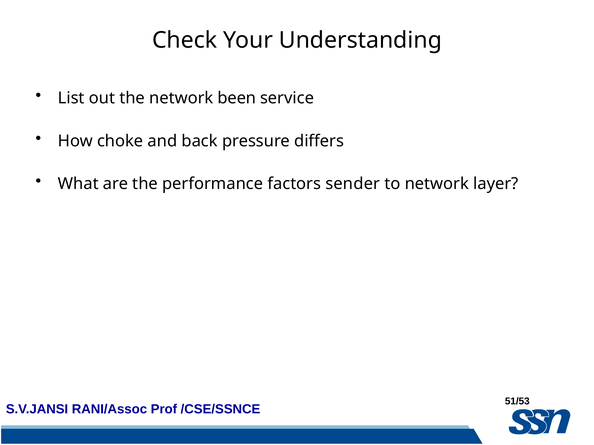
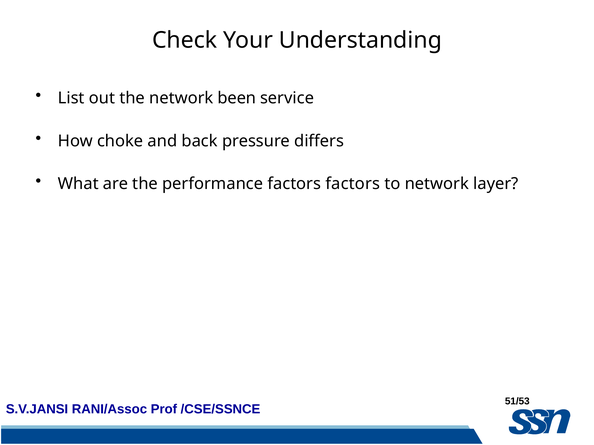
factors sender: sender -> factors (353, 184)
